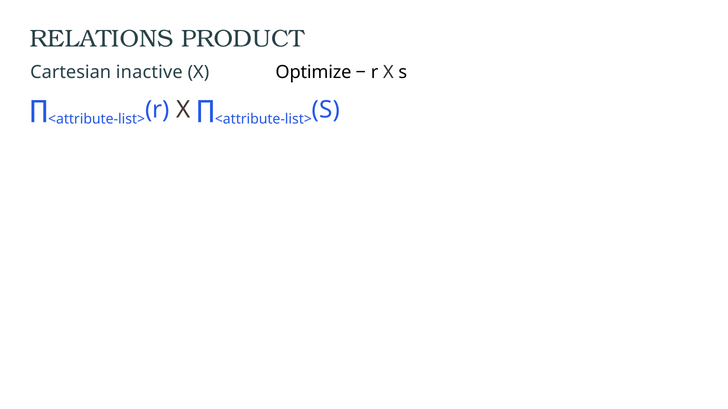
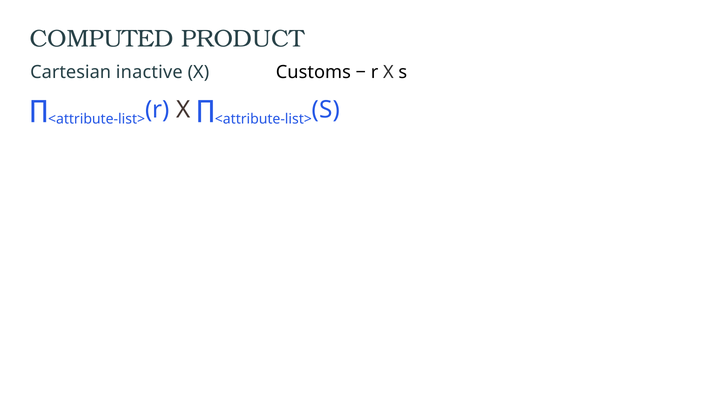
RELATIONS: RELATIONS -> COMPUTED (102, 39)
Optimize: Optimize -> Customs (313, 72)
